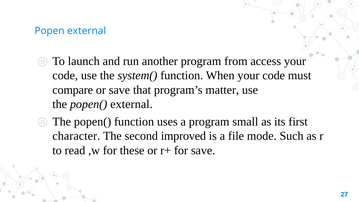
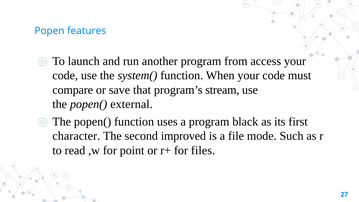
Popen external: external -> features (87, 31)
matter: matter -> stream (222, 90)
small: small -> black (245, 122)
these: these -> point (132, 150)
for save: save -> files (203, 150)
